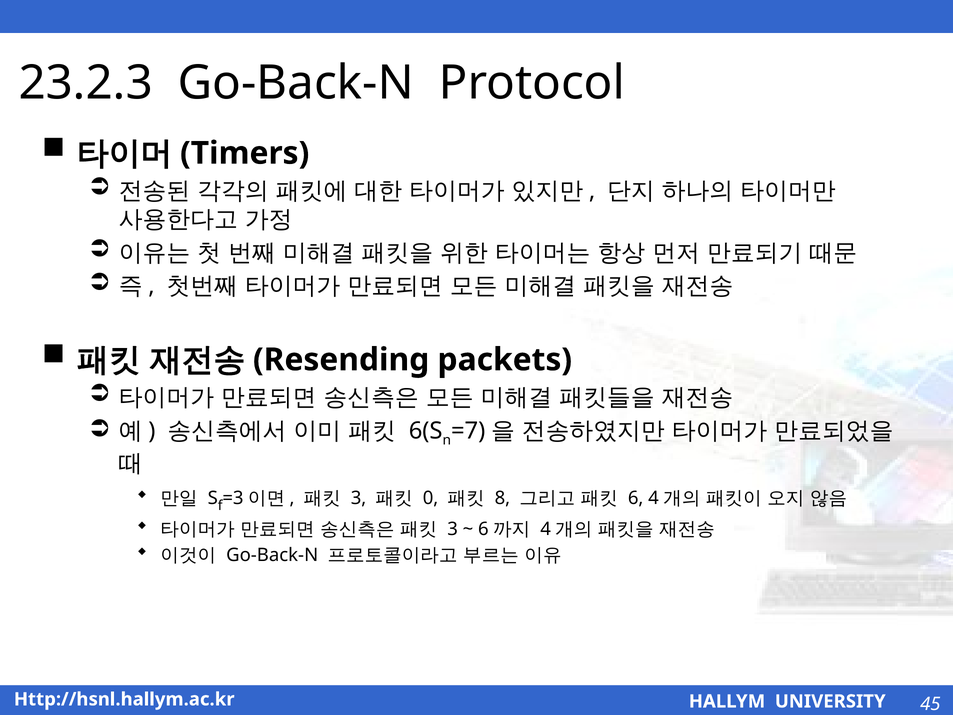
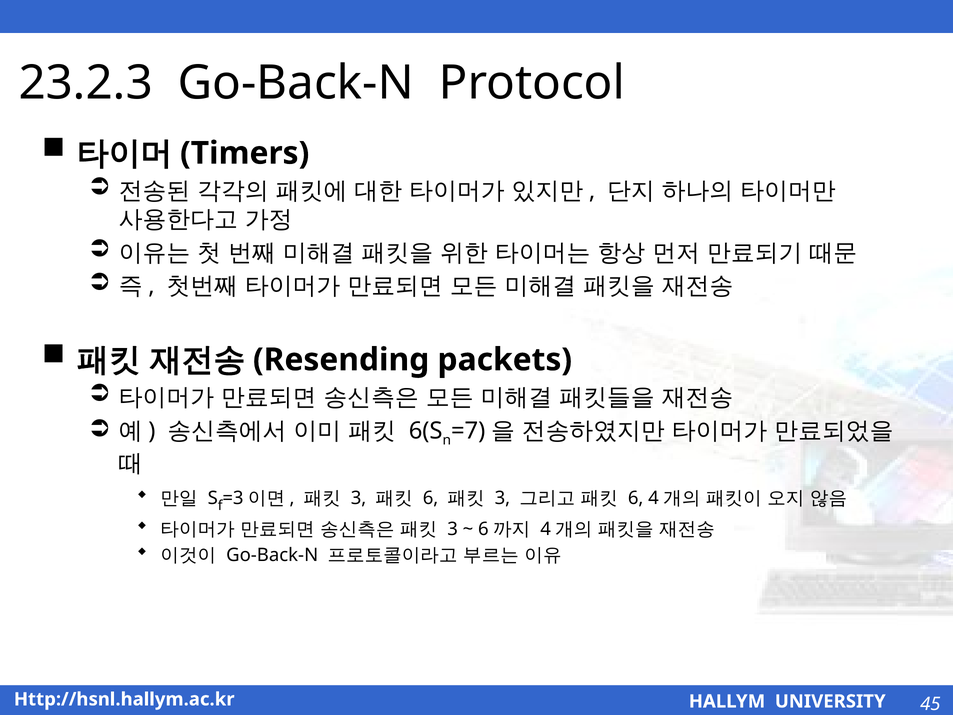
0: 0 -> 6 (431, 498)
8: 8 -> 3 (502, 498)
